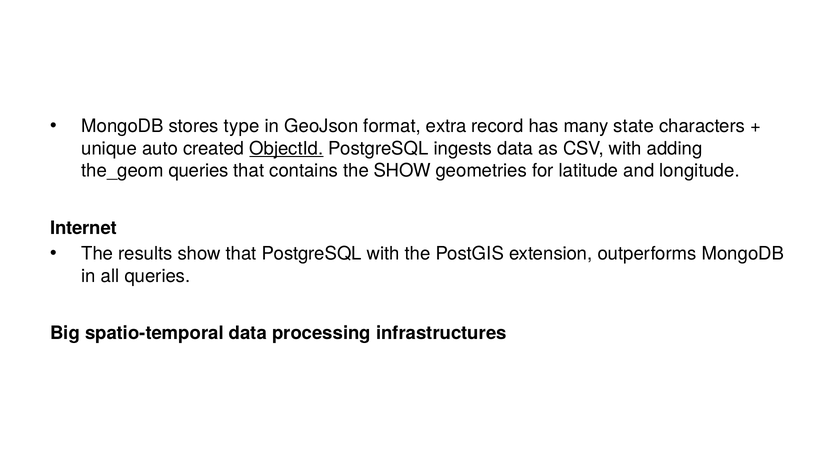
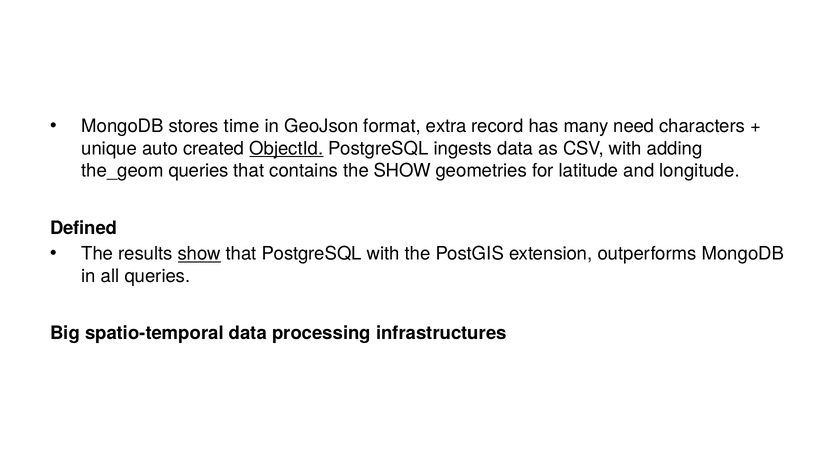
type: type -> time (242, 126)
state: state -> need (634, 126)
Internet: Internet -> Defined (84, 228)
show underline: none -> present (199, 254)
